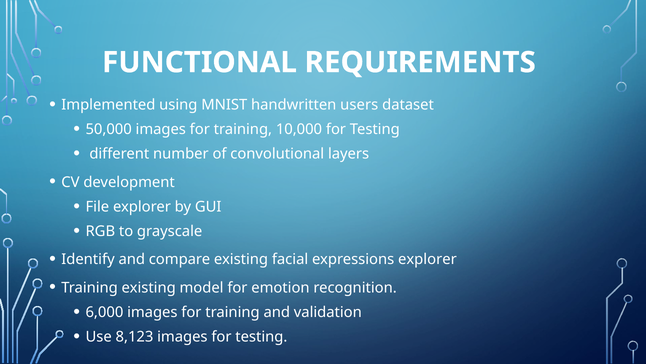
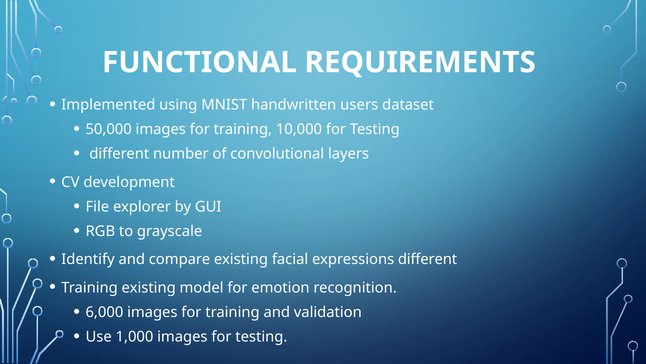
expressions explorer: explorer -> different (427, 259)
8,123: 8,123 -> 1,000 (134, 336)
